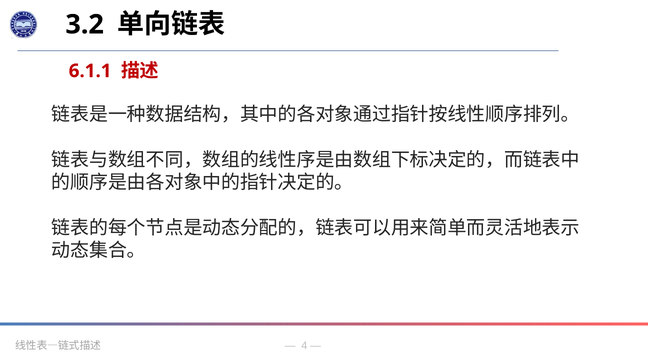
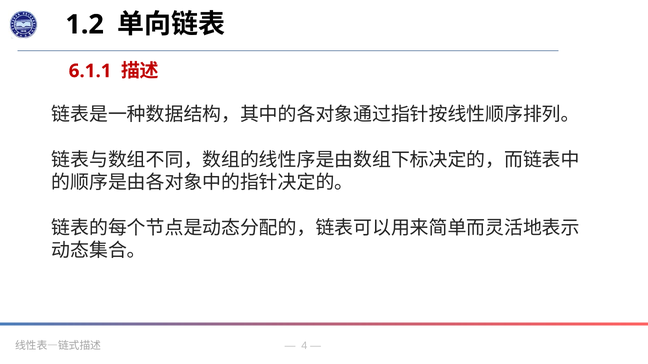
3.2: 3.2 -> 1.2 (85, 25)
